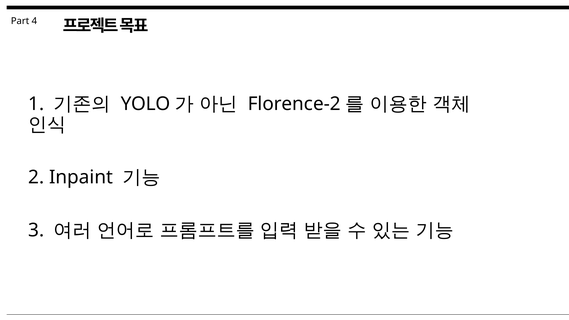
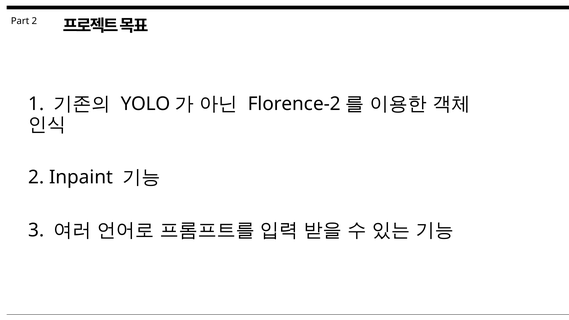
Part 4: 4 -> 2 (34, 21)
